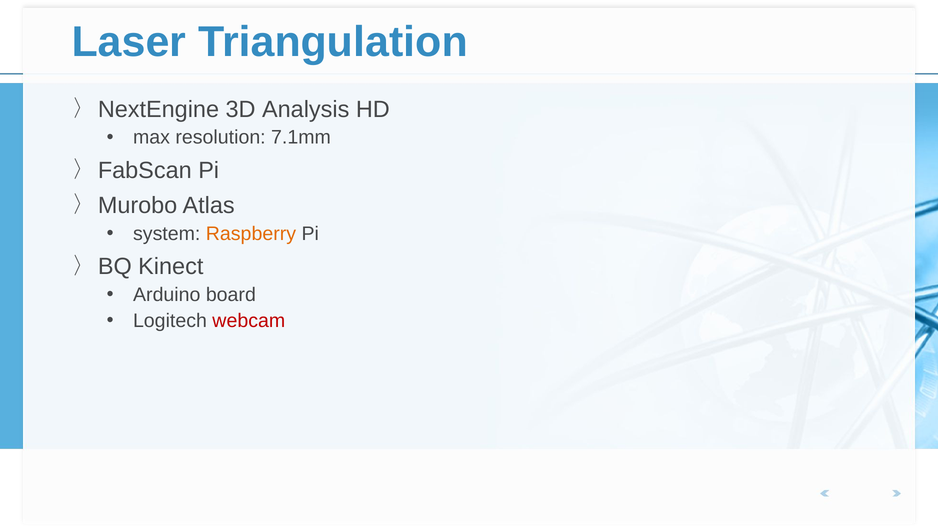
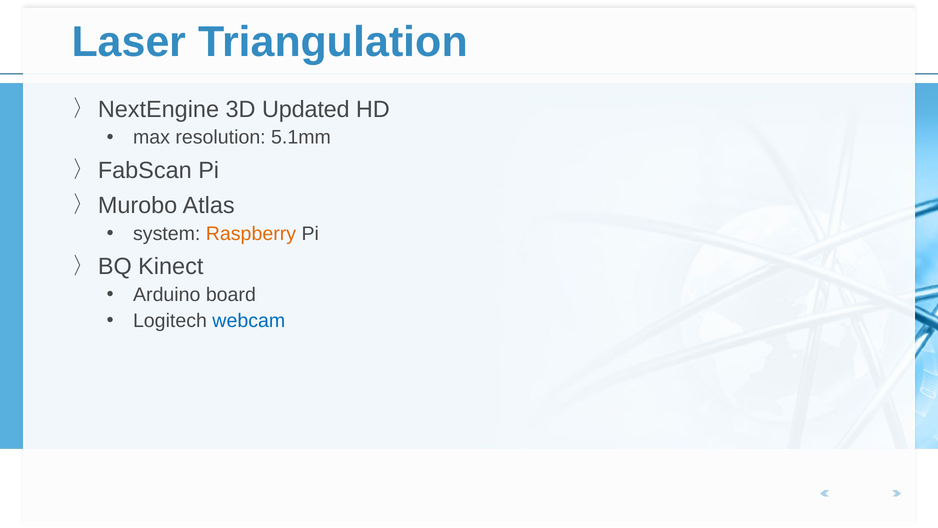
Analysis: Analysis -> Updated (306, 109)
7.1mm: 7.1mm -> 5.1mm (301, 137)
webcam colour: red -> blue (249, 321)
